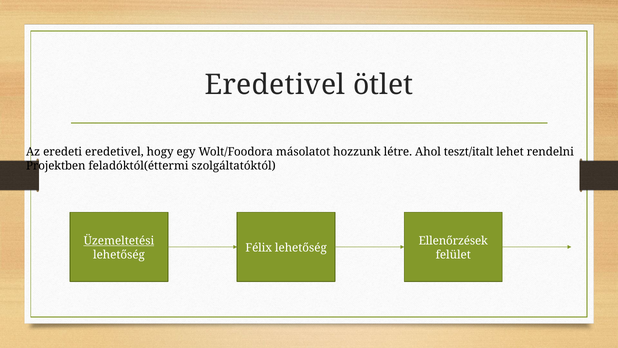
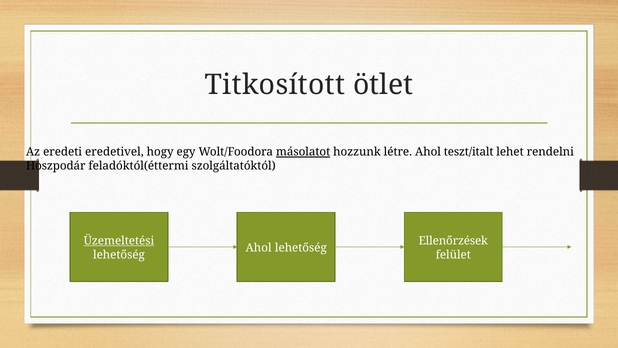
Eredetivel: Eredetivel -> Titkosított (275, 85)
másolatot underline: none -> present (303, 152)
Projektben: Projektben -> Hoszpodár (56, 166)
Félix: Félix -> Ahol (259, 247)
